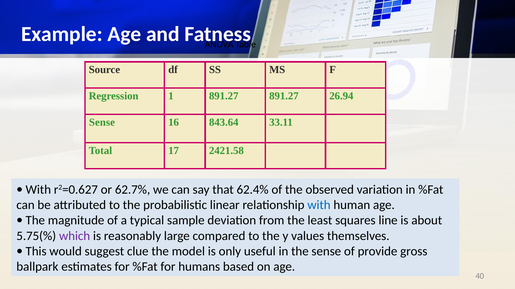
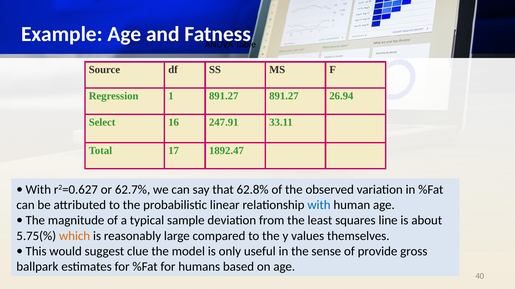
Sense: Sense -> Select (102, 122)
843.64: 843.64 -> 247.91 (224, 122)
2421.58: 2421.58 -> 1892.47 (226, 151)
62.4%: 62.4% -> 62.8% (253, 190)
which colour: purple -> orange (75, 236)
